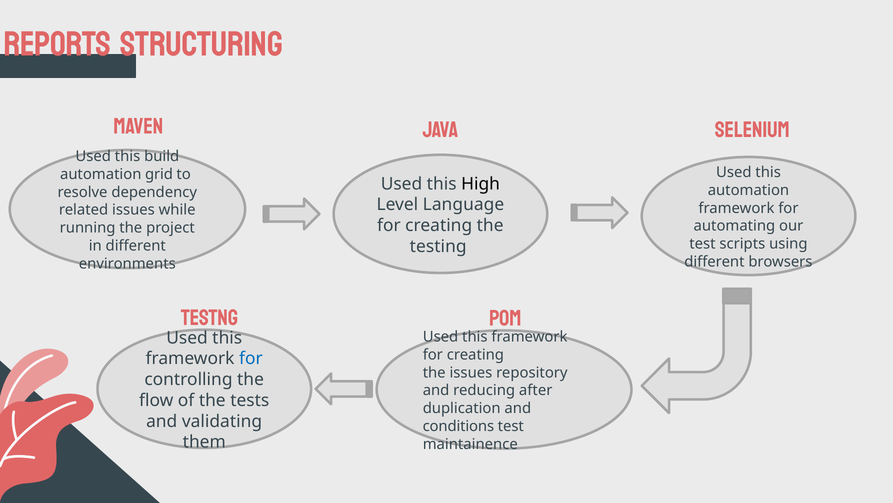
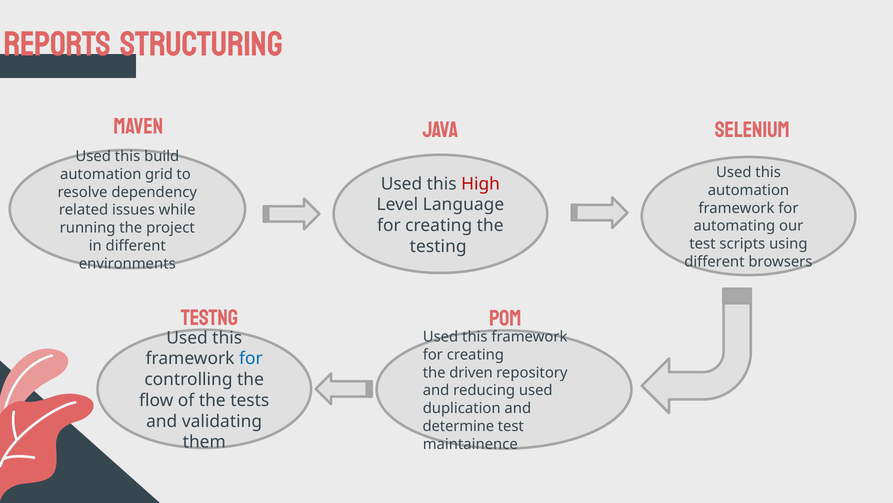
High colour: black -> red (481, 184)
the issues: issues -> driven (471, 372)
reducing after: after -> used (536, 390)
conditions: conditions -> determine (458, 426)
